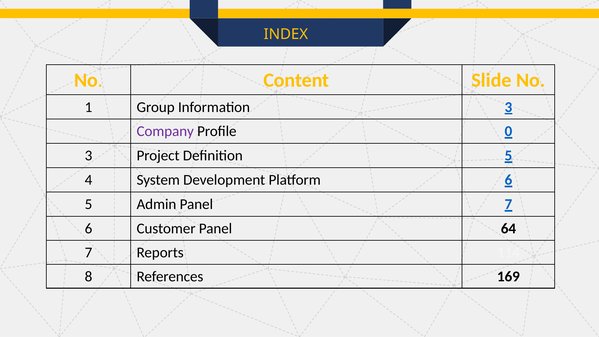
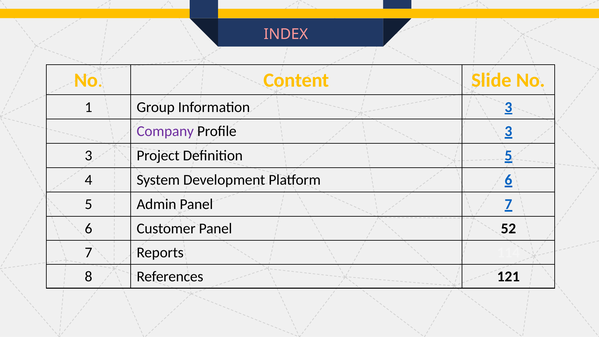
INDEX colour: yellow -> pink (286, 34)
Profile 0: 0 -> 3 (508, 131)
64: 64 -> 52 (508, 229)
169: 169 -> 121 (508, 276)
